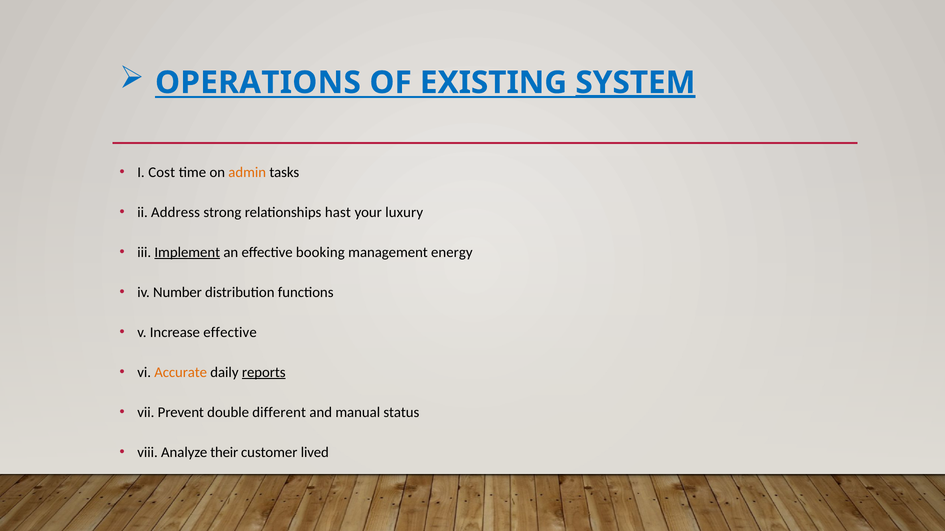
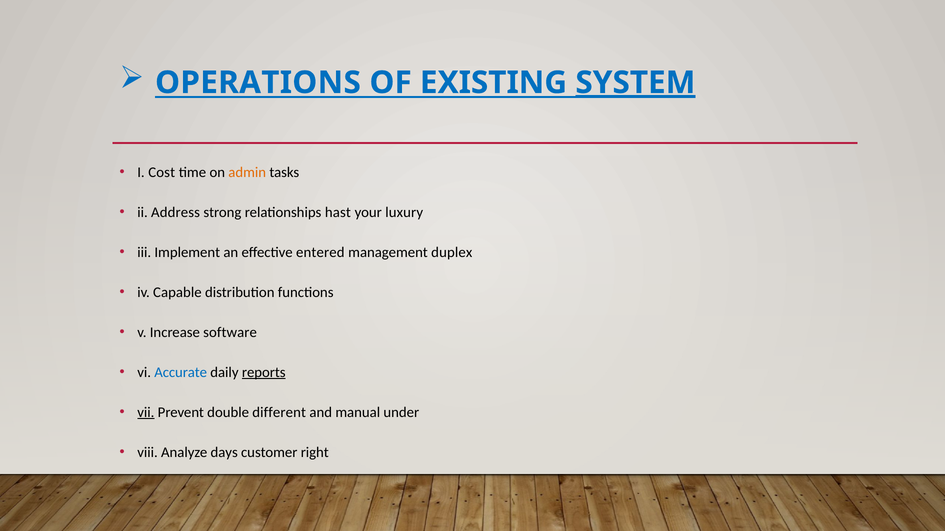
Implement underline: present -> none (187, 252)
booking: booking -> entered (320, 252)
energy: energy -> duplex (452, 252)
Number: Number -> Capable (177, 293)
Increase effective: effective -> software (230, 333)
Accurate colour: orange -> blue (181, 373)
vii underline: none -> present (146, 413)
status: status -> under (401, 413)
their: their -> days (224, 453)
lived: lived -> right (315, 453)
